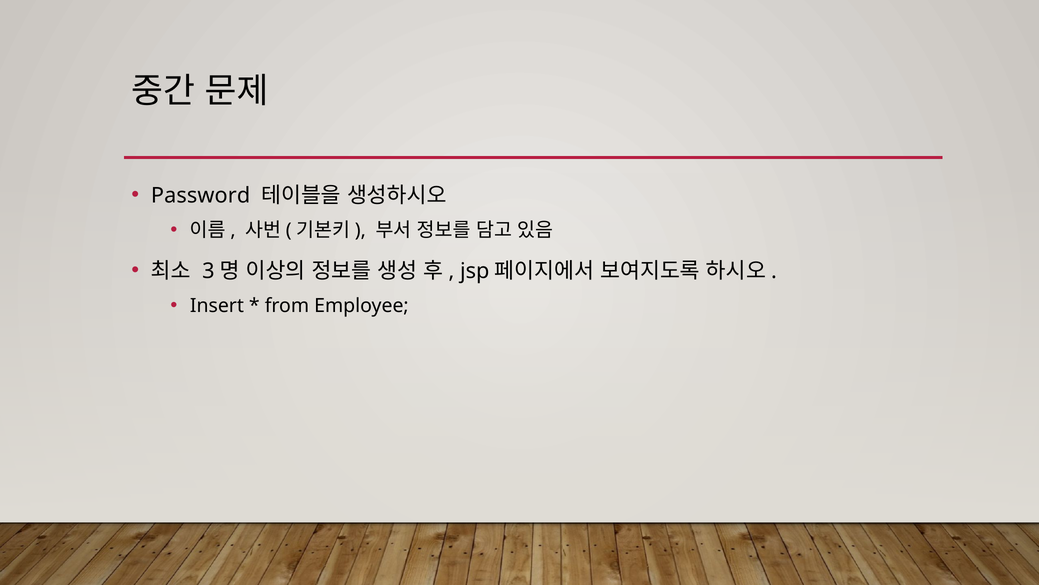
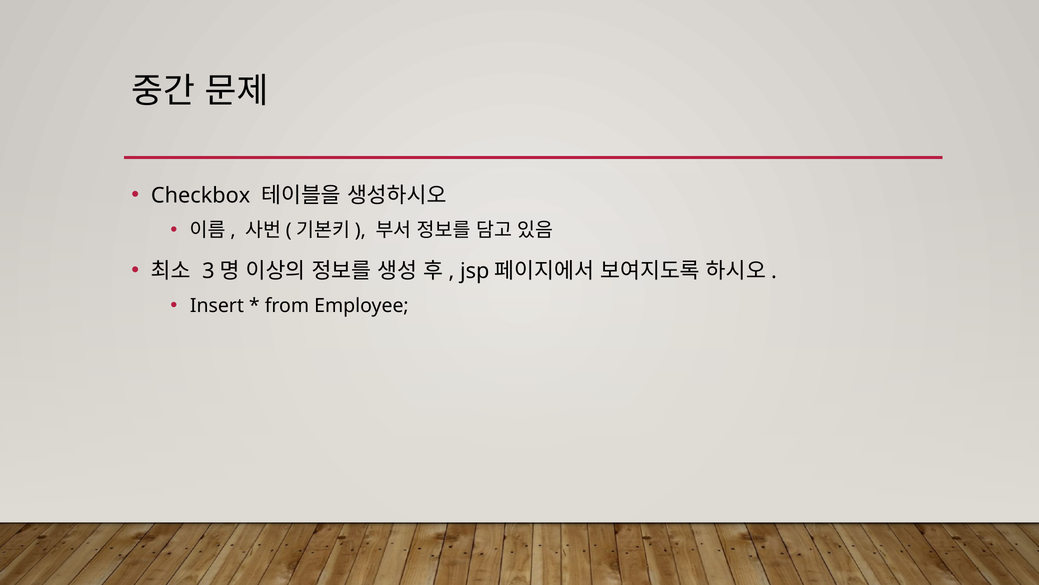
Password: Password -> Checkbox (201, 195)
